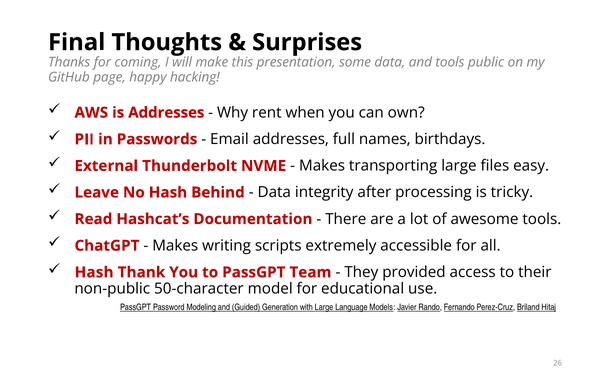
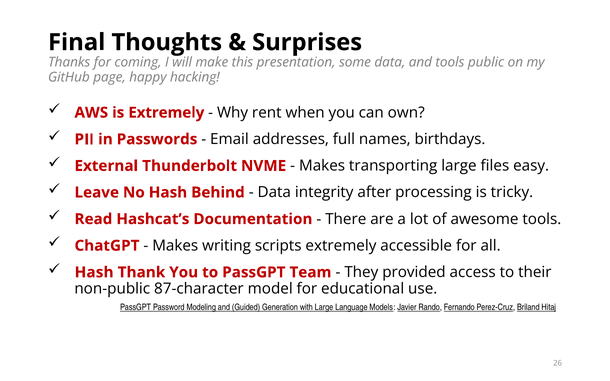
is Addresses: Addresses -> Extremely (166, 113)
50-character: 50-character -> 87-character (199, 289)
